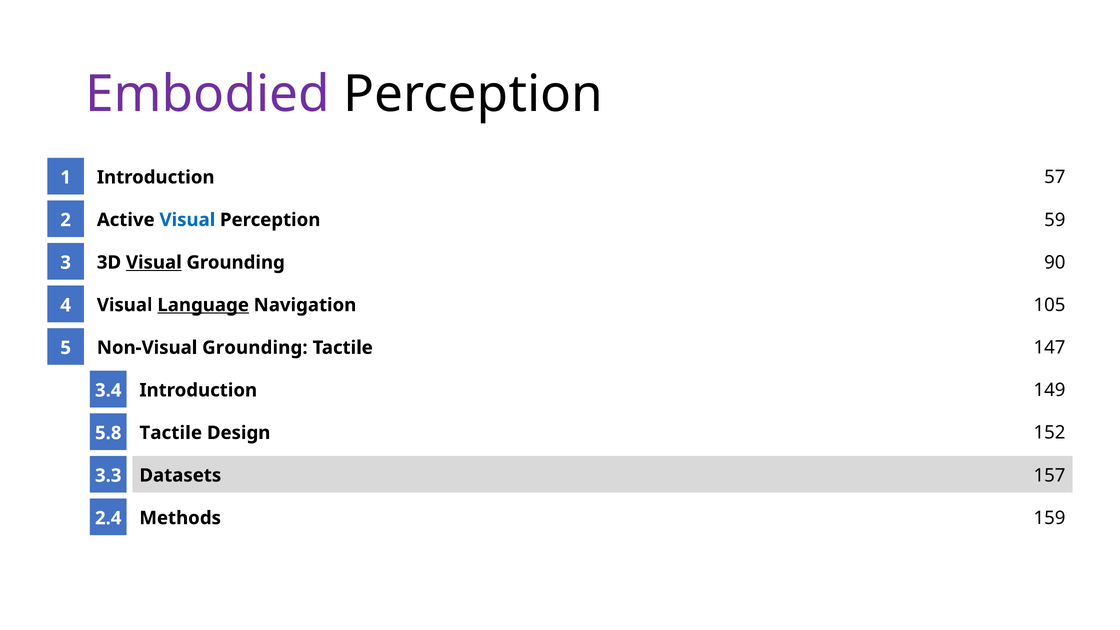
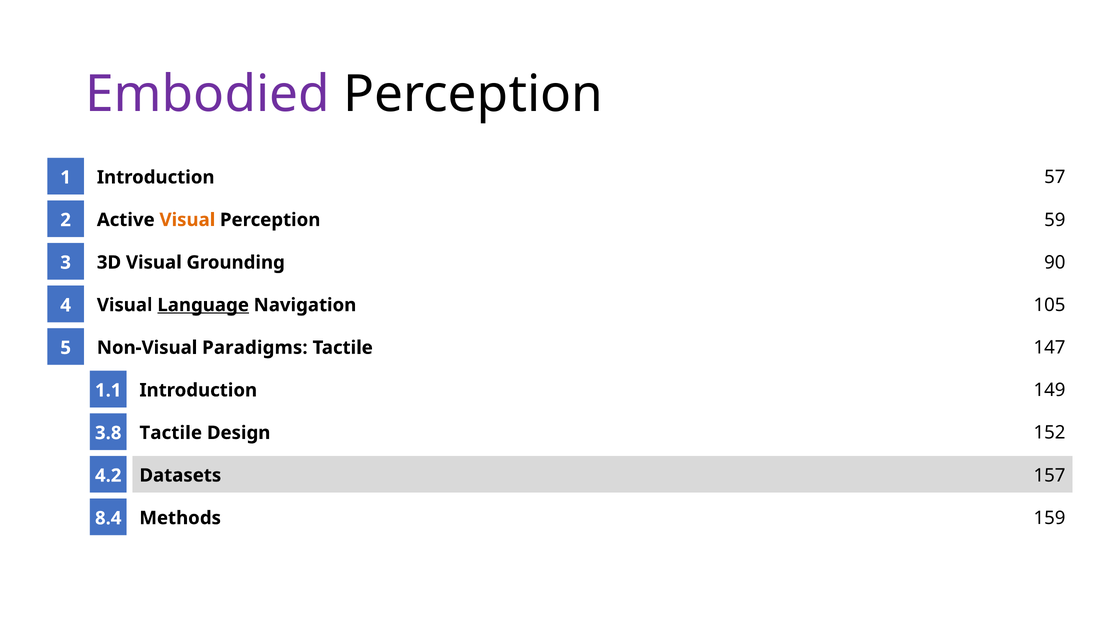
Visual colour: blue -> orange (187, 220)
Visual underline: present -> none (154, 262)
Non-Visual Grounding: Grounding -> Paradigms (255, 348)
3.4: 3.4 -> 1.1 (108, 390)
5.8: 5.8 -> 3.8 (108, 433)
3.3: 3.3 -> 4.2 (108, 476)
2.4: 2.4 -> 8.4 (108, 518)
